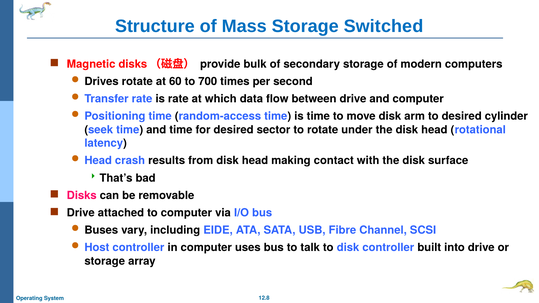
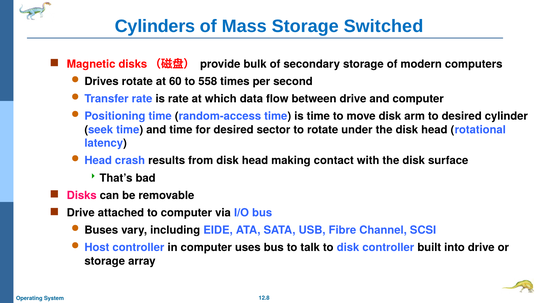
Structure: Structure -> Cylinders (155, 26)
700: 700 -> 558 (208, 81)
